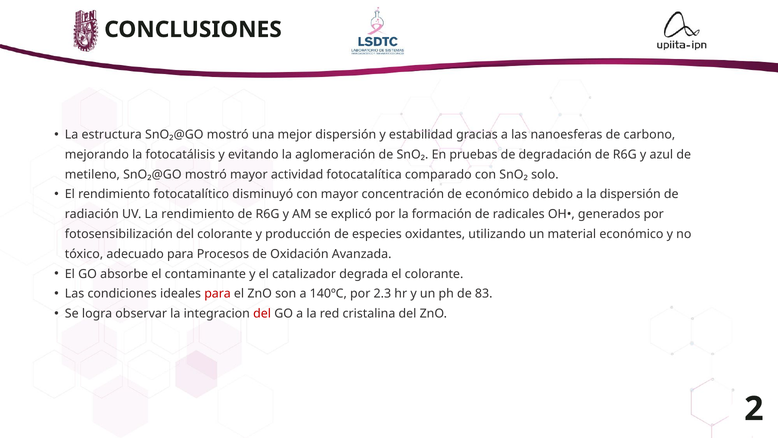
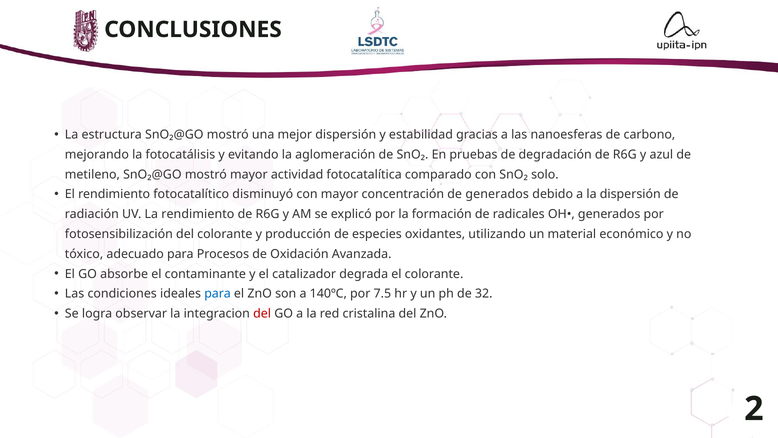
de económico: económico -> generados (497, 194)
para colour: red -> blue (218, 294)
2.3: 2.3 -> 7.5 (382, 294)
83: 83 -> 32 (484, 294)
